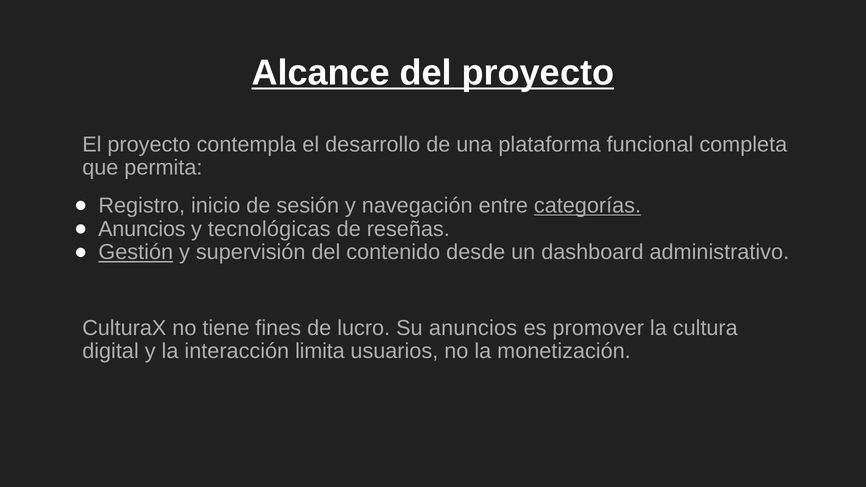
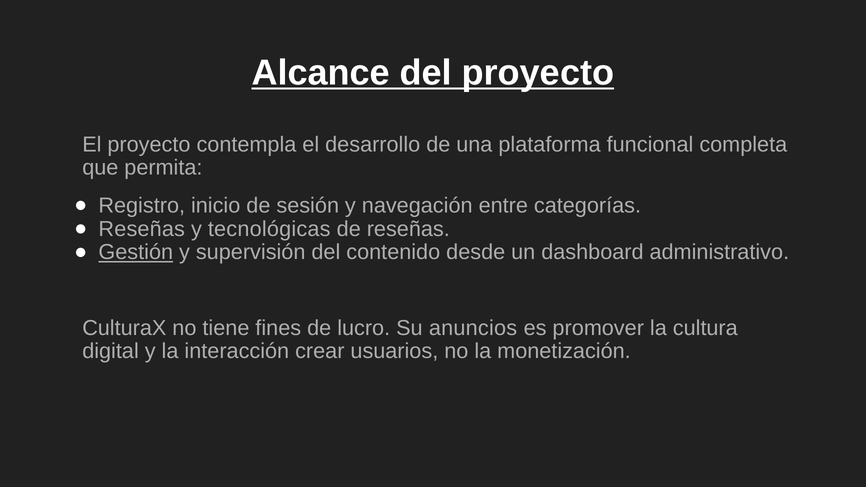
categorías underline: present -> none (588, 206)
Anuncios: Anuncios -> Reseñas (142, 229)
limita: limita -> crear (320, 351)
